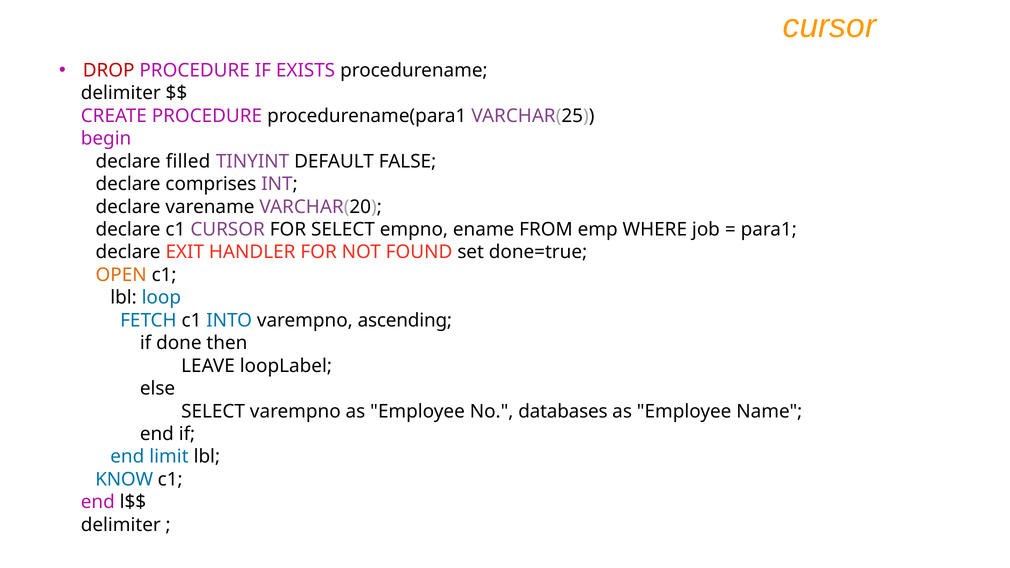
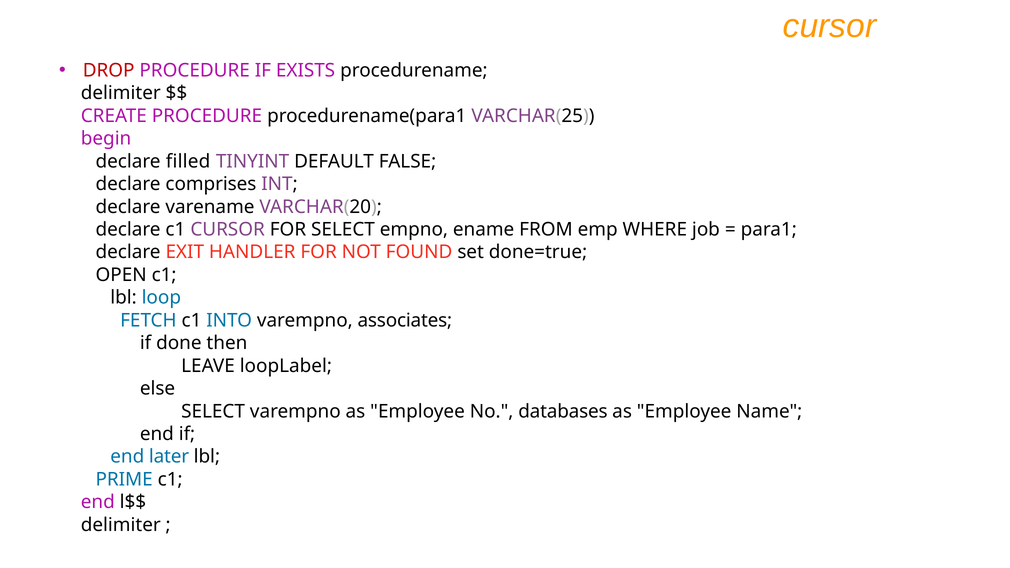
OPEN colour: orange -> black (121, 275)
ascending: ascending -> associates (405, 320)
limit: limit -> later (169, 457)
KNOW: KNOW -> PRIME (124, 480)
